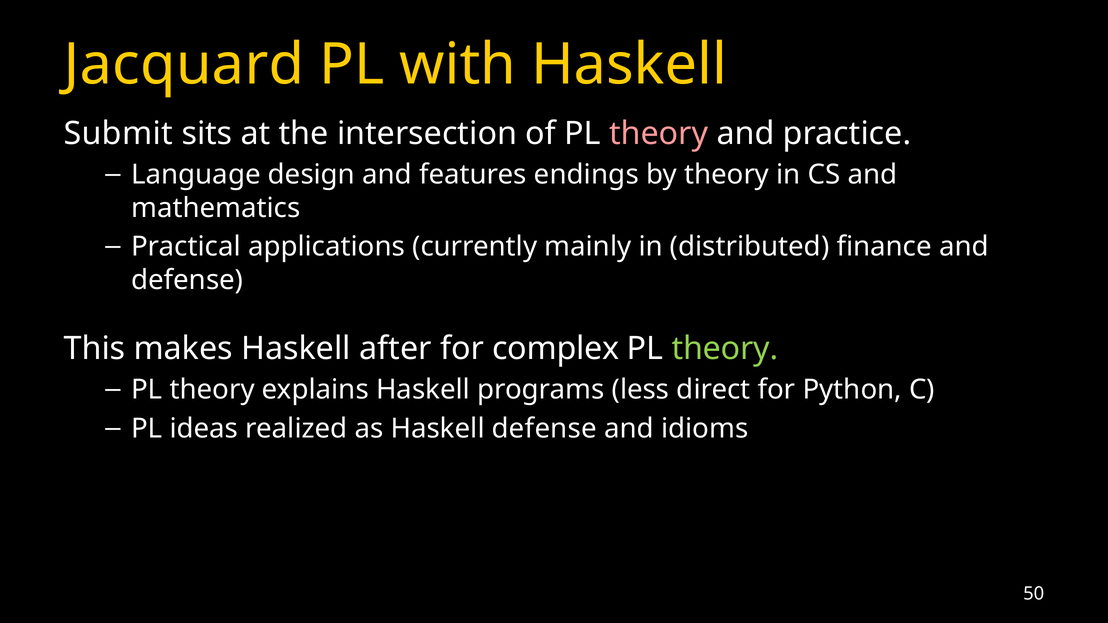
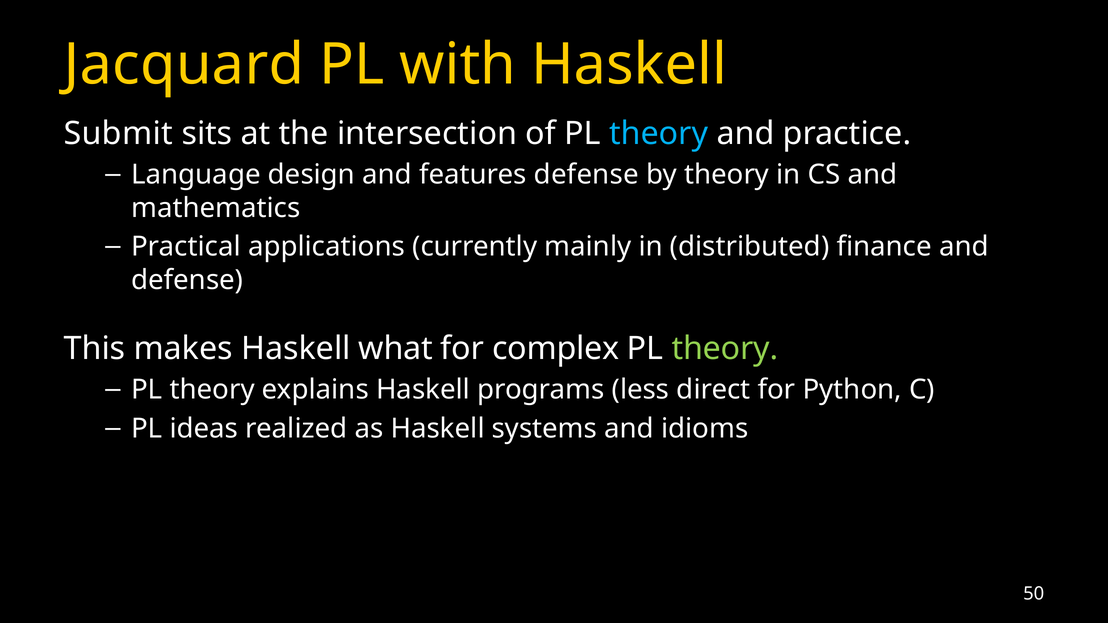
theory colour: pink -> light blue (659, 133)
features endings: endings -> defense (586, 175)
after: after -> what (396, 349)
Haskell defense: defense -> systems (544, 429)
